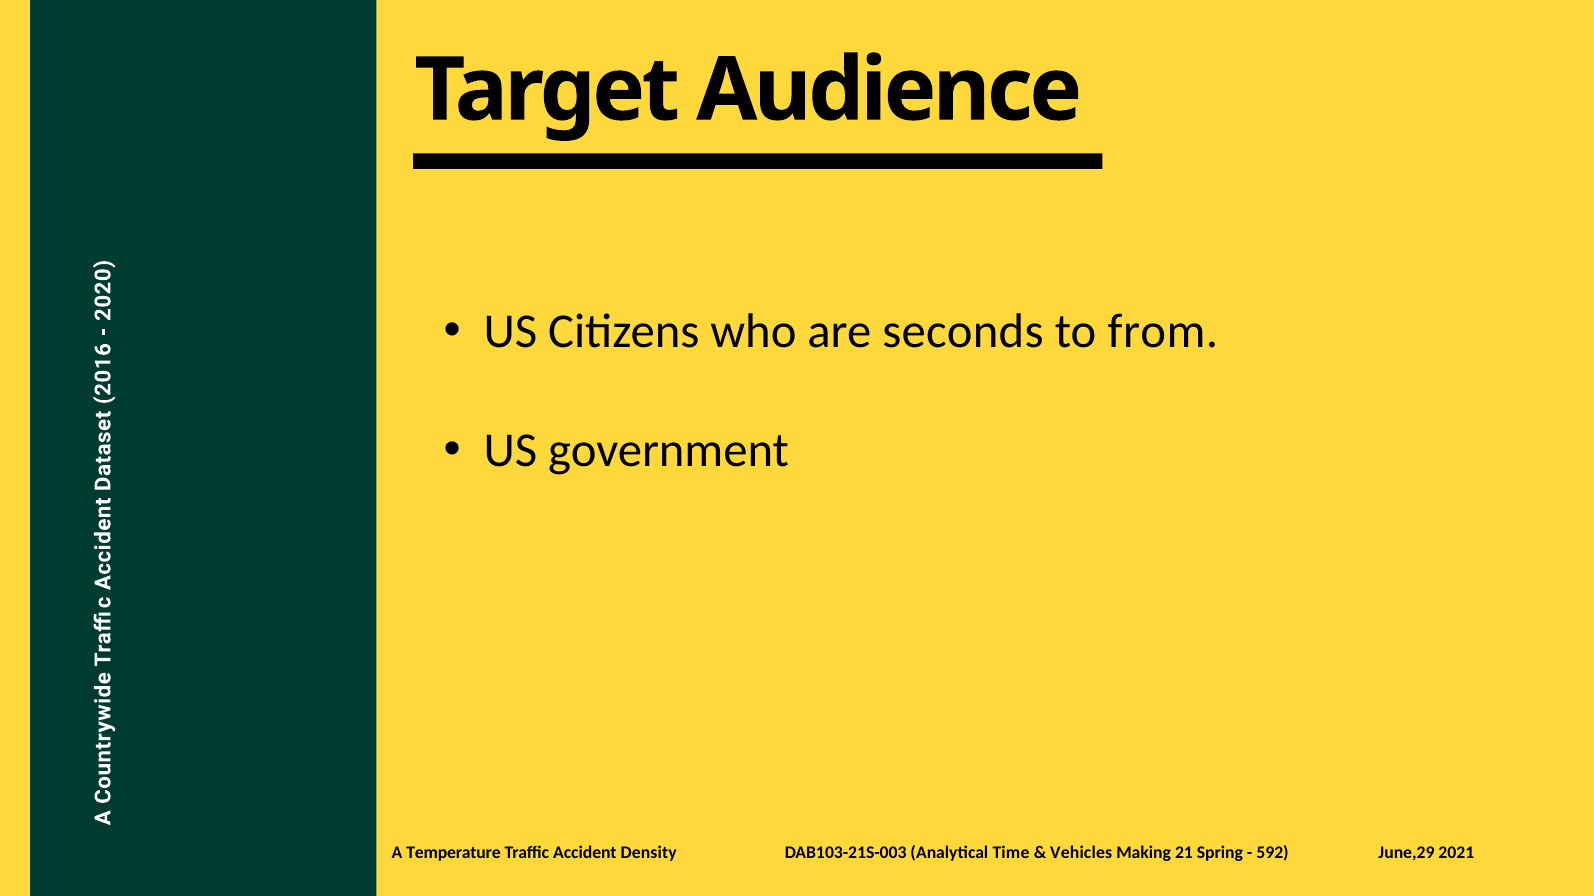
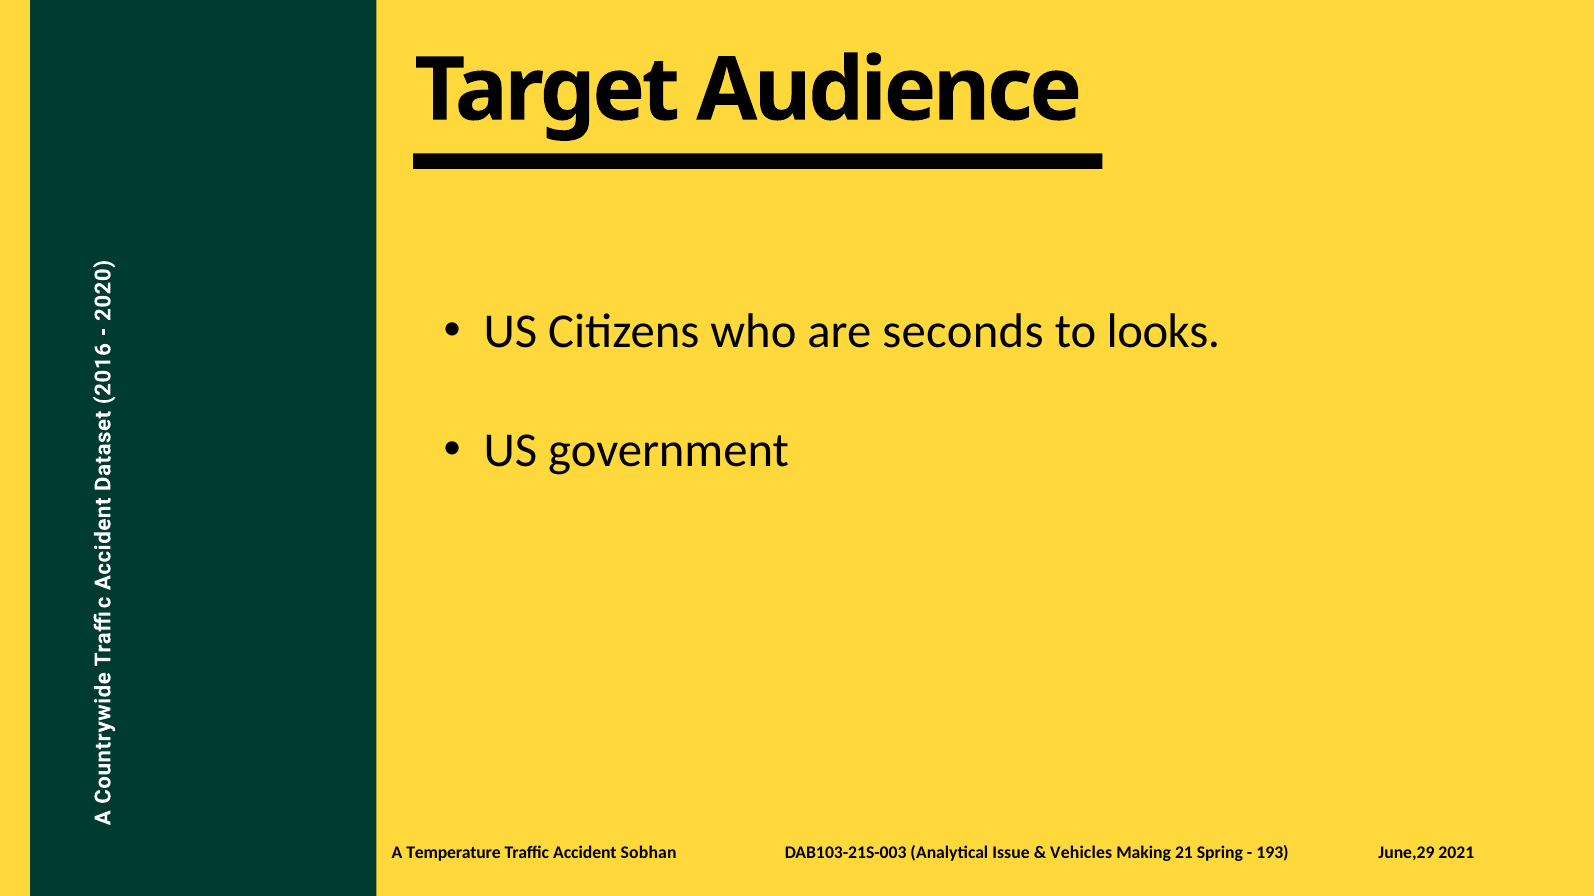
from: from -> looks (1163, 332)
Density: Density -> Sobhan (649, 853)
Time: Time -> Issue (1011, 853)
592: 592 -> 193 (1273, 853)
